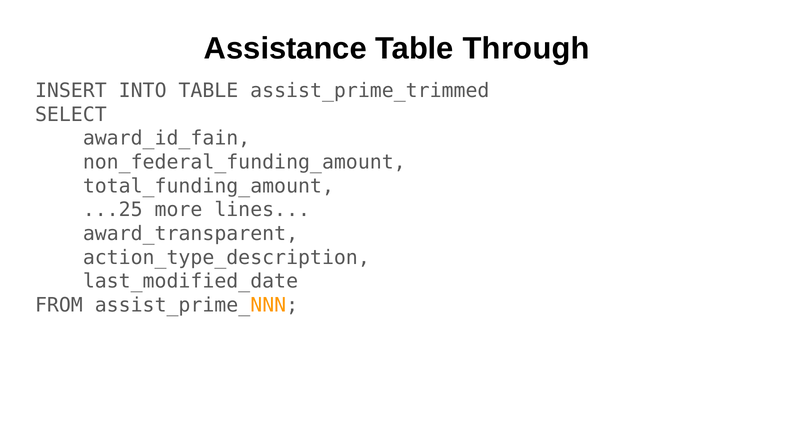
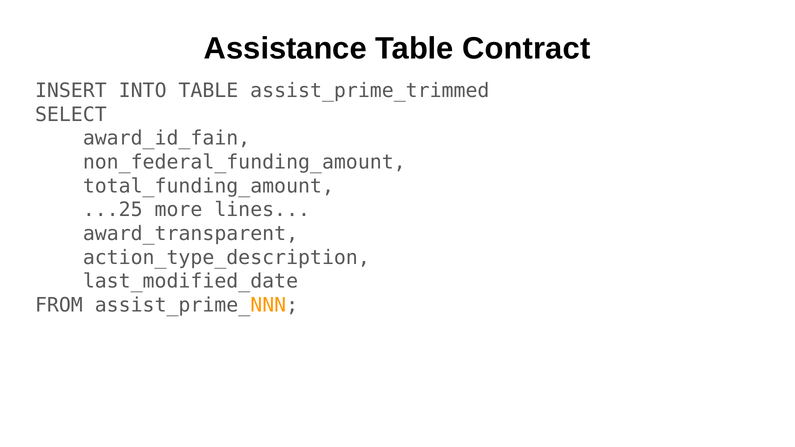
Through: Through -> Contract (526, 48)
